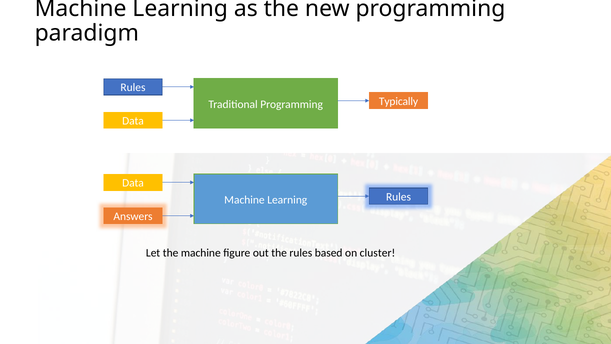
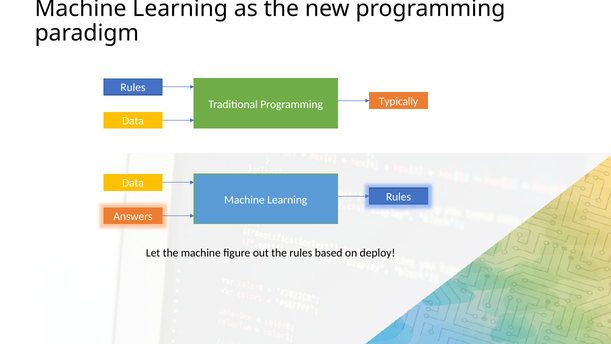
cluster: cluster -> deploy (377, 253)
